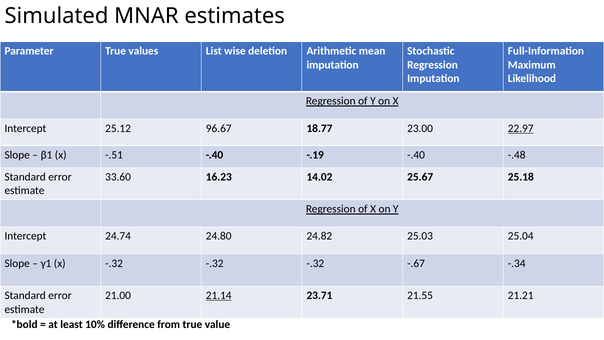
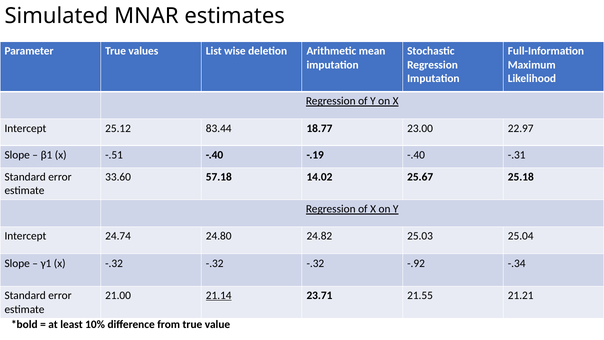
96.67: 96.67 -> 83.44 (219, 128)
22.97 underline: present -> none (521, 128)
-.48: -.48 -> -.31 (517, 155)
16.23: 16.23 -> 57.18 (219, 177)
-.67: -.67 -> -.92 (416, 263)
